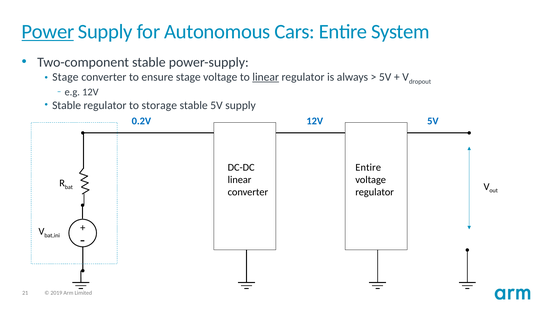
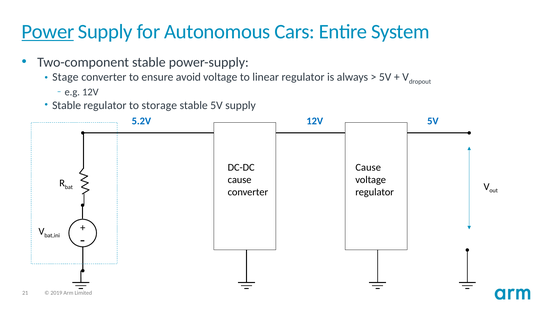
ensure stage: stage -> avoid (188, 77)
linear underline: present -> none (266, 77)
0.2V: 0.2V -> 5.2V (141, 121)
Entire: Entire -> Cause (368, 168)
linear: linear -> cause (240, 180)
